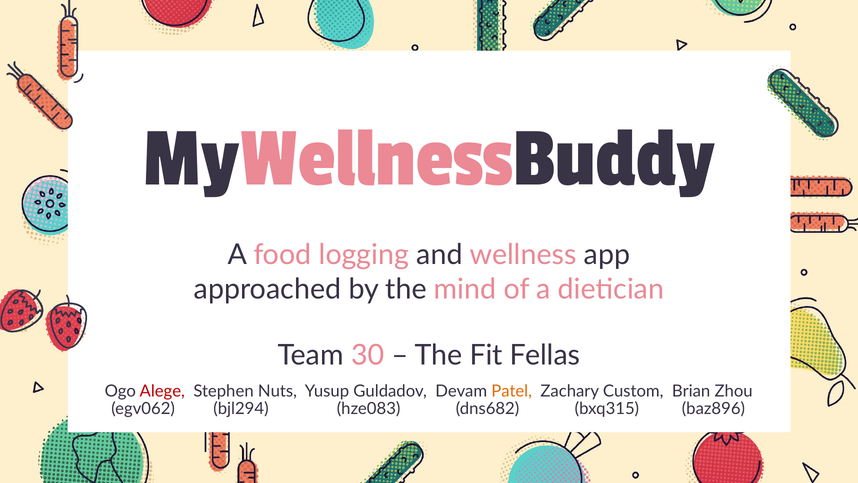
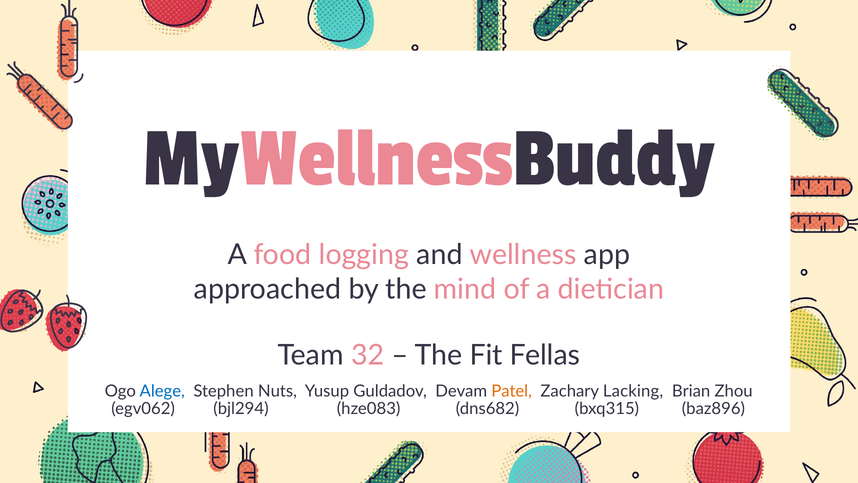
30: 30 -> 32 (368, 355)
Alege colour: red -> blue (162, 391)
Custom: Custom -> Lacking (633, 391)
